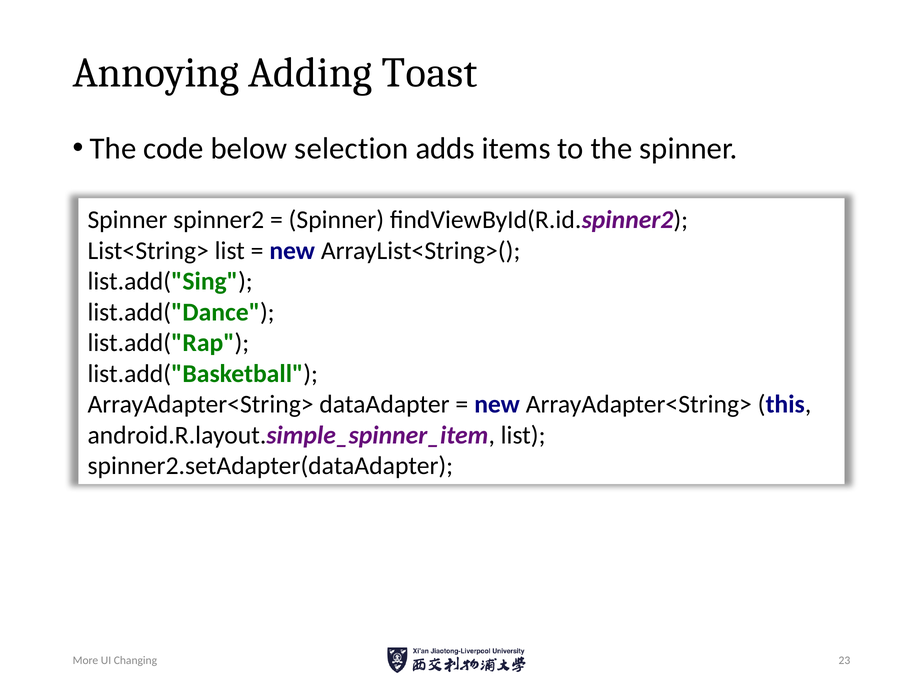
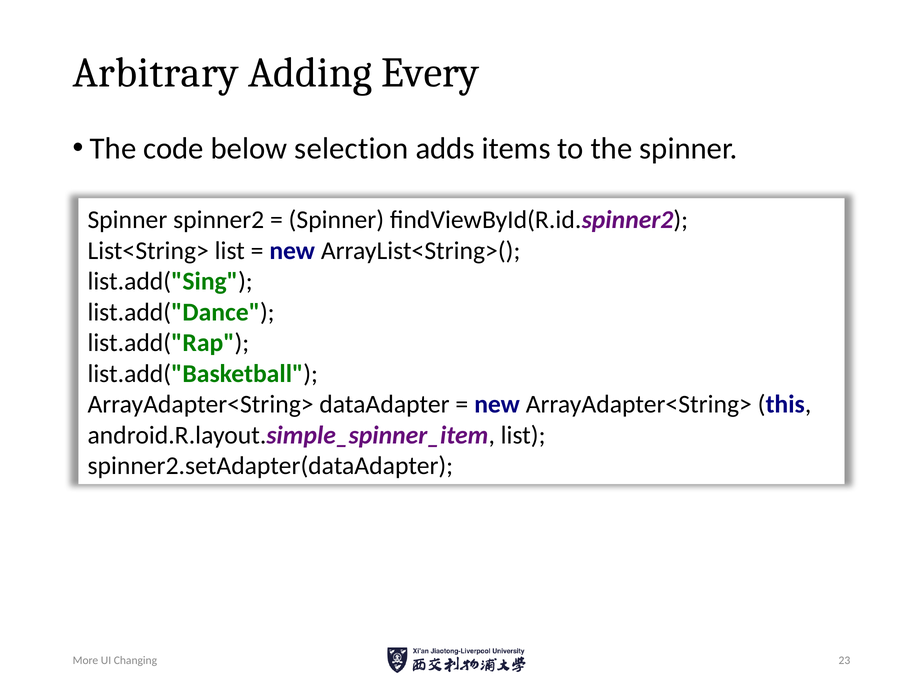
Annoying: Annoying -> Arbitrary (156, 73)
Toast: Toast -> Every (430, 73)
